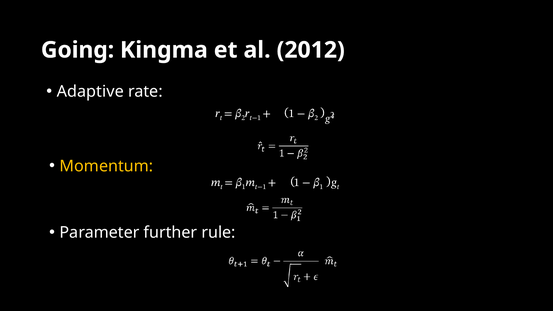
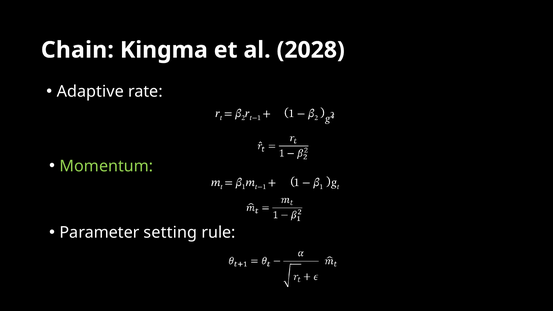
Going: Going -> Chain (77, 50)
2012: 2012 -> 2028 (311, 50)
Momentum colour: yellow -> light green (106, 166)
further: further -> setting (170, 233)
